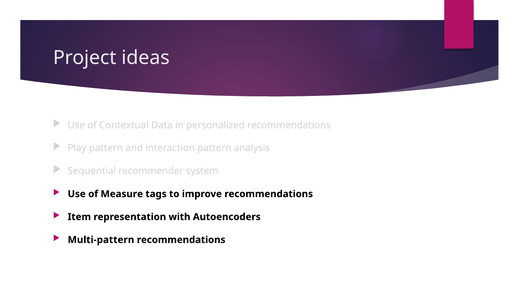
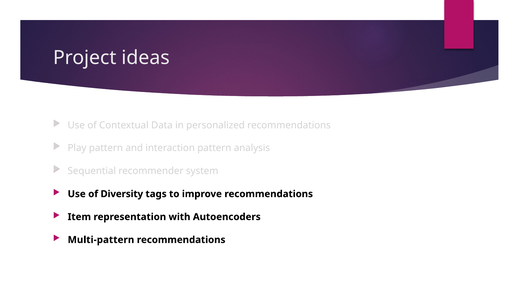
Measure: Measure -> Diversity (122, 194)
